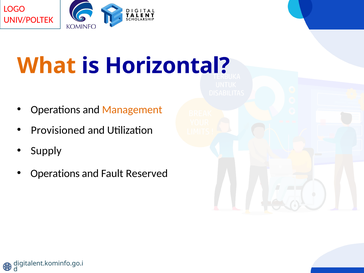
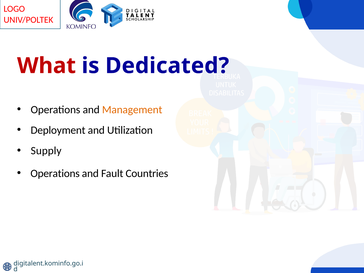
What colour: orange -> red (46, 66)
Horizontal: Horizontal -> Dedicated (167, 66)
Provisioned: Provisioned -> Deployment (58, 130)
Reserved: Reserved -> Countries (147, 173)
